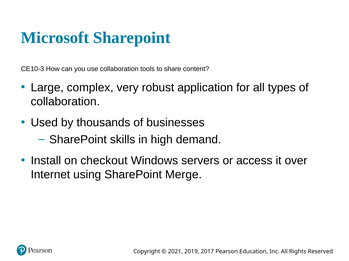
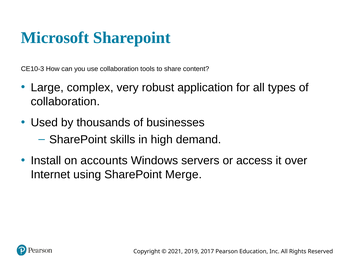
checkout: checkout -> accounts (104, 161)
